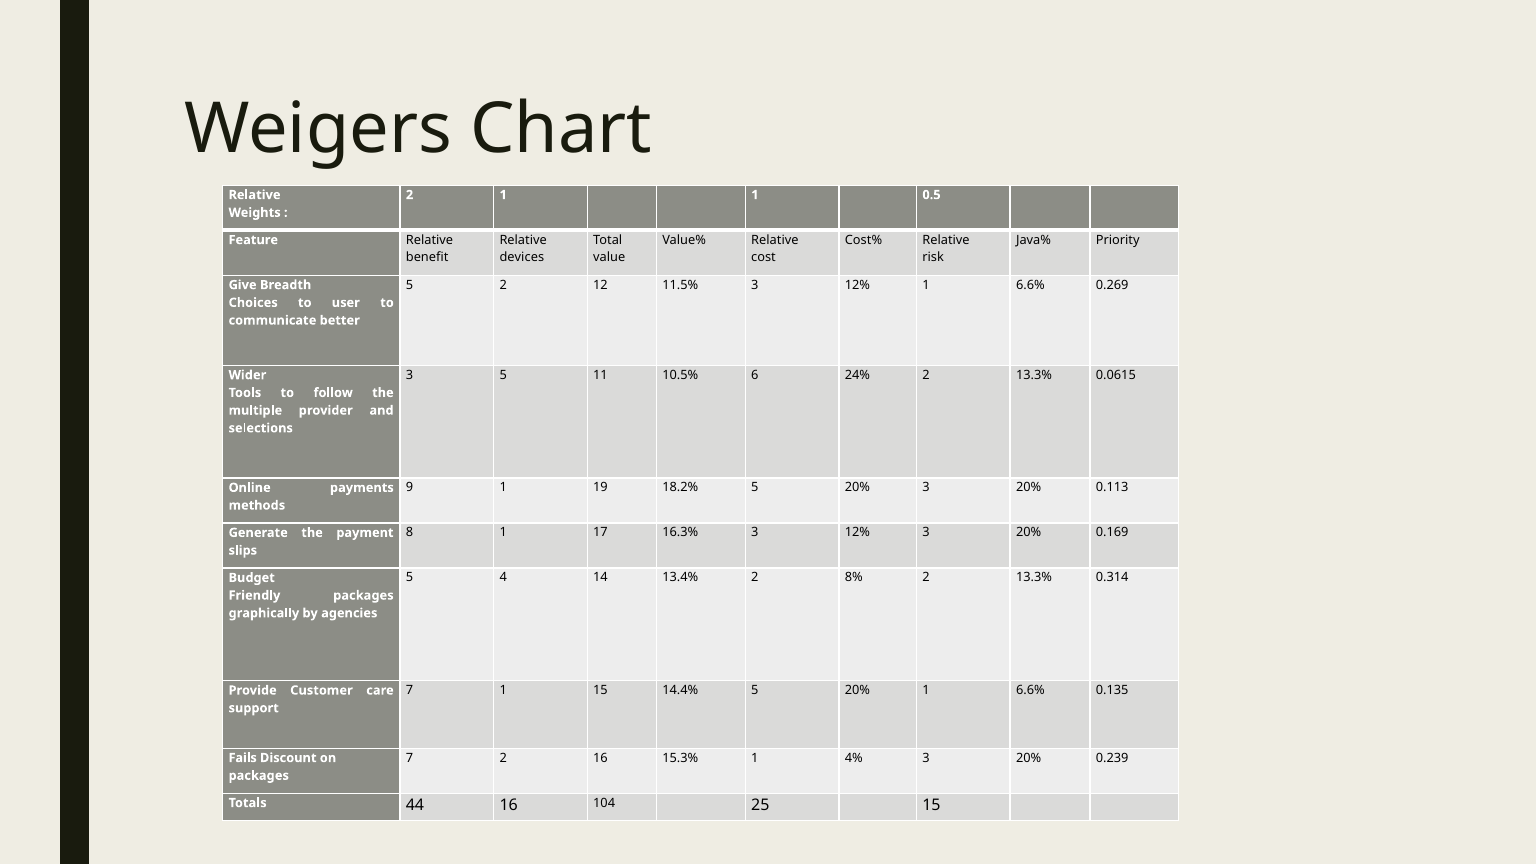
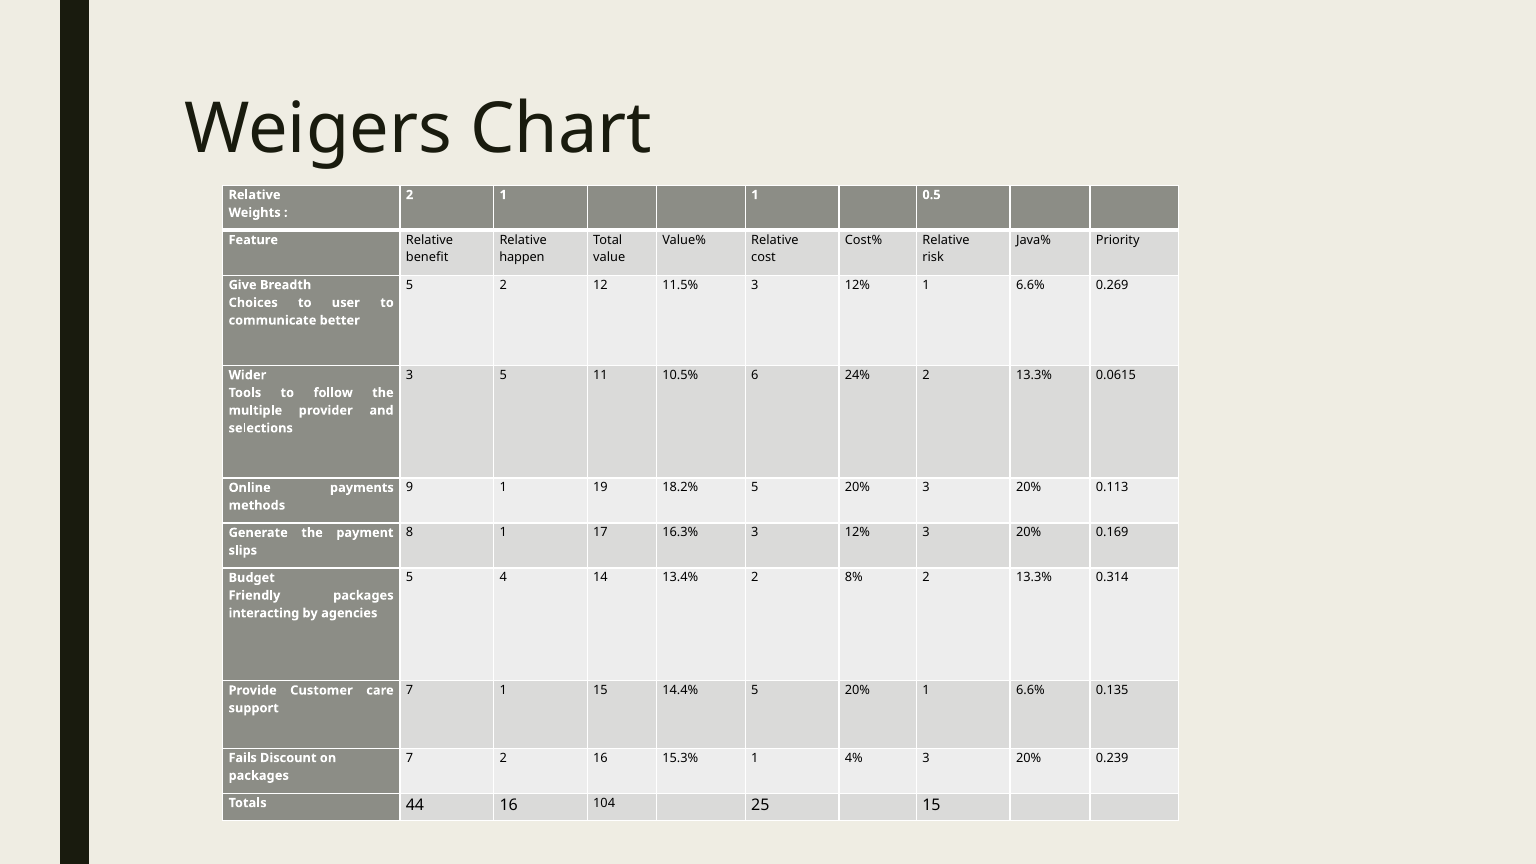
devices: devices -> happen (522, 258)
graphically: graphically -> interacting (264, 613)
